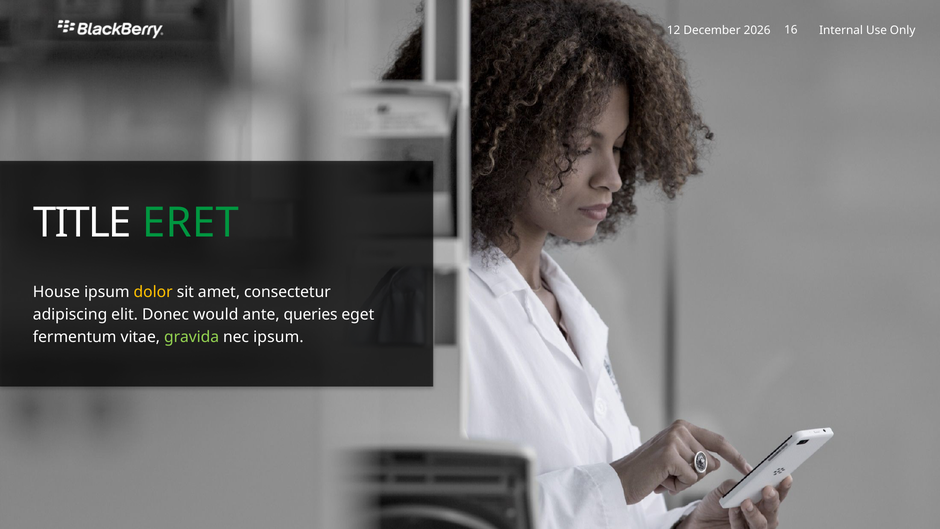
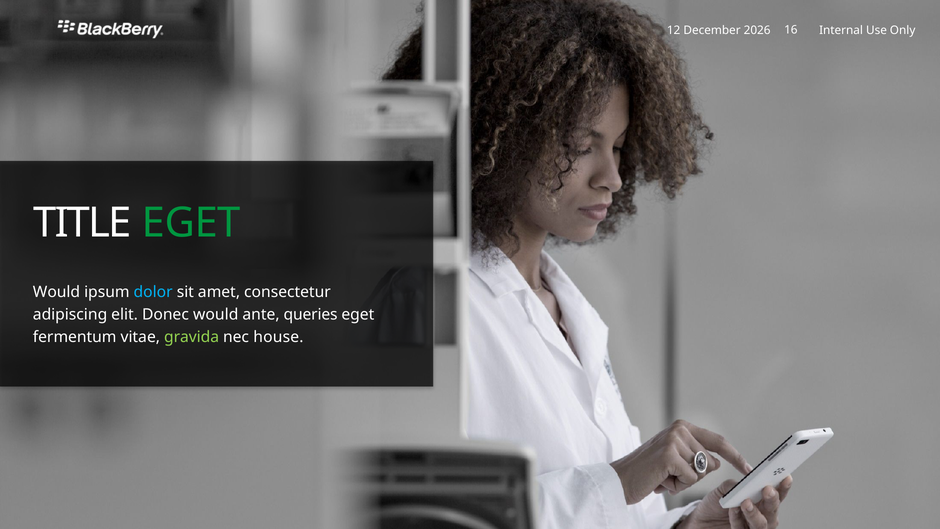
TITLE ERET: ERET -> EGET (191, 223)
House: House -> Would (56, 292)
dolor colour: yellow -> light blue (153, 292)
nec ipsum: ipsum -> house (278, 337)
